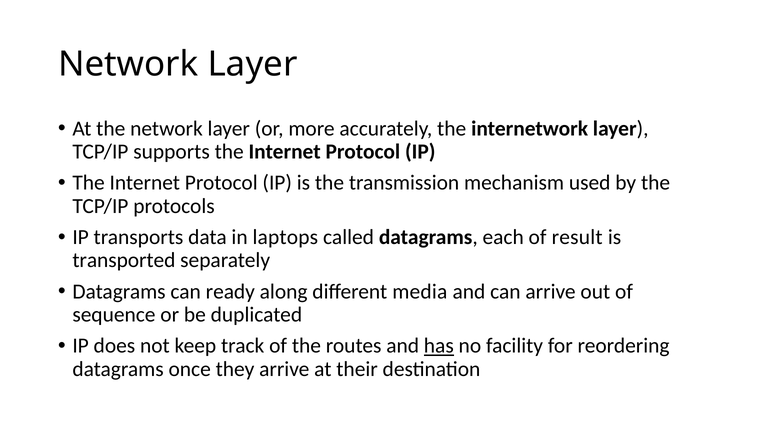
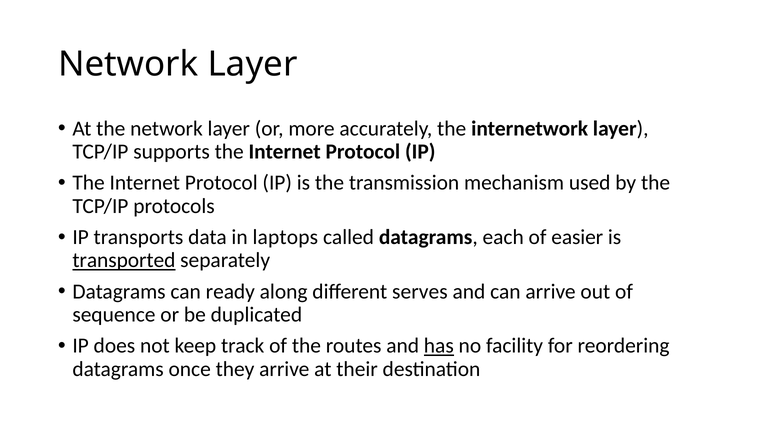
result: result -> easier (577, 237)
transported underline: none -> present (124, 260)
media: media -> serves (420, 291)
